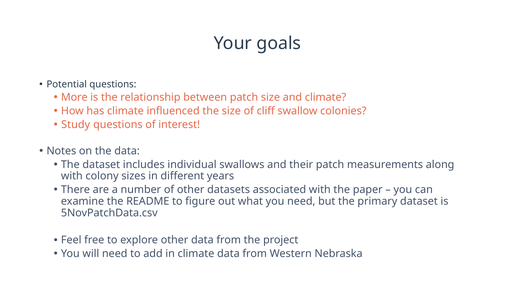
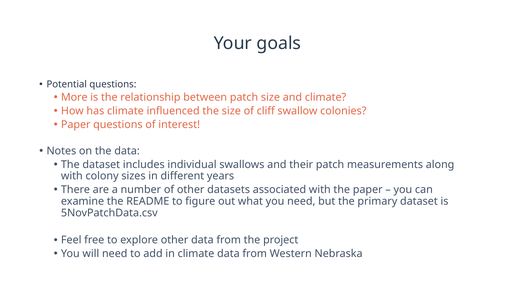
Study: Study -> Paper (76, 124)
